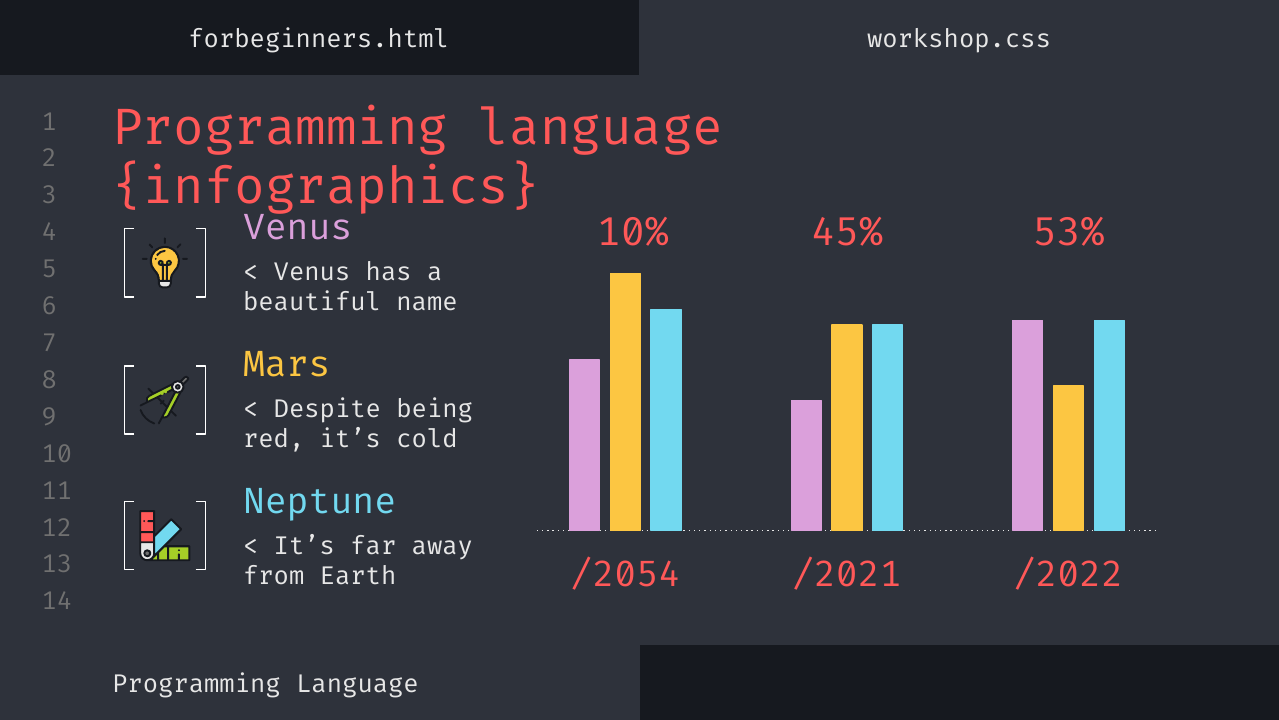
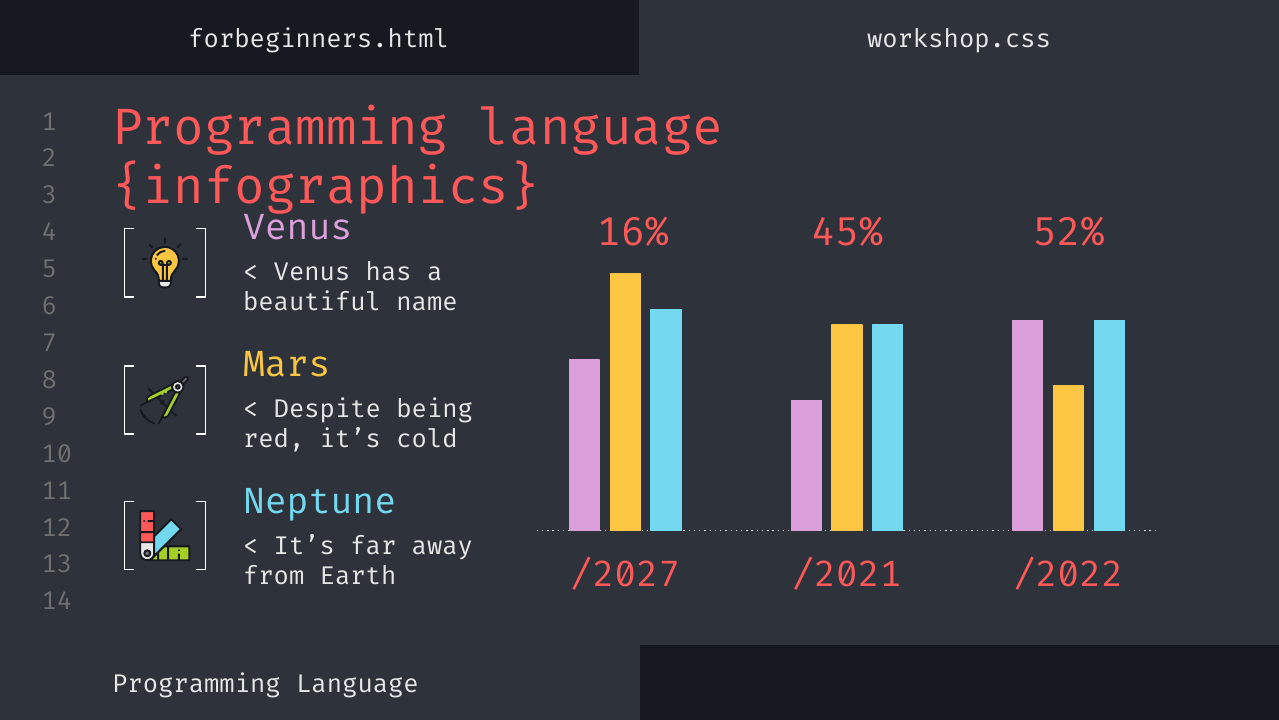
10%: 10% -> 16% (633, 233)
53%: 53% -> 52% (1069, 233)
/2054: /2054 -> /2027 (625, 574)
